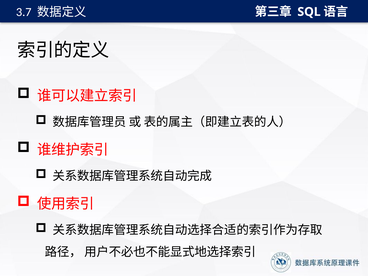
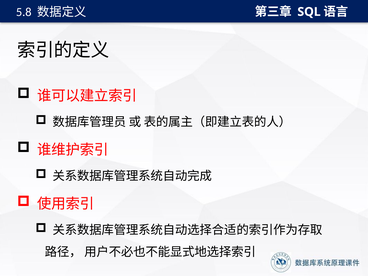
3.7: 3.7 -> 5.8 (24, 12)
